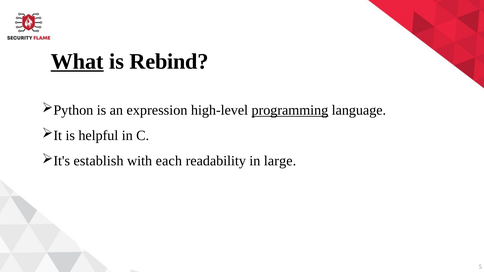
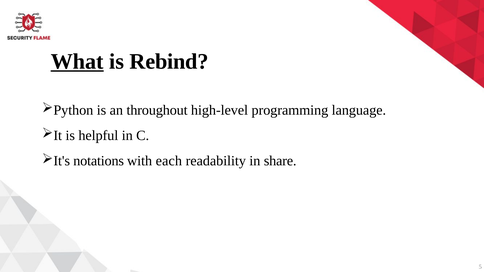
expression: expression -> throughout (157, 110)
programming underline: present -> none (290, 110)
establish: establish -> notations (99, 161)
large: large -> share (280, 161)
